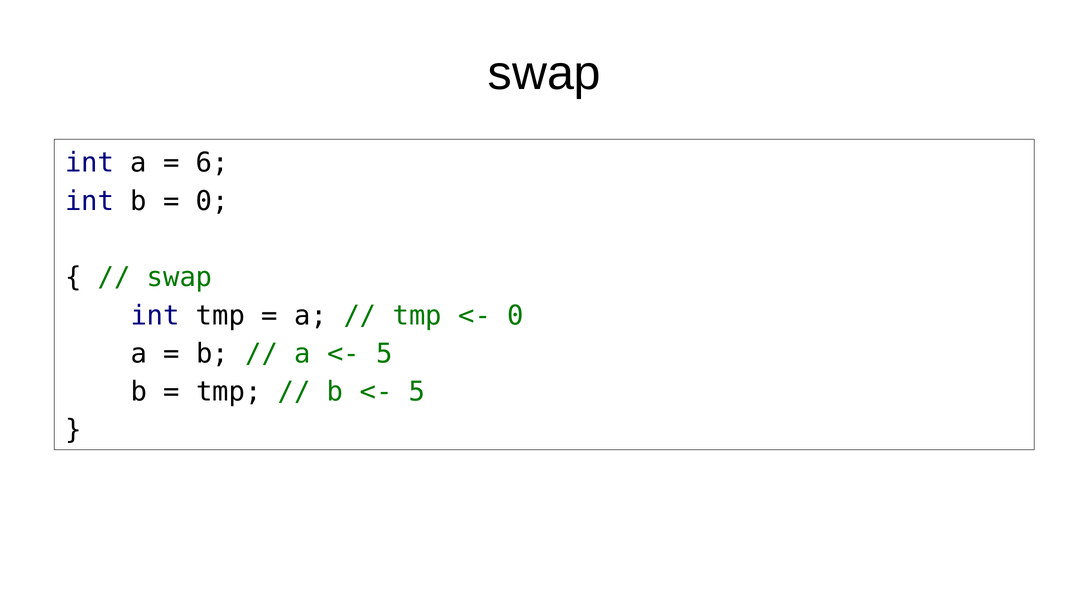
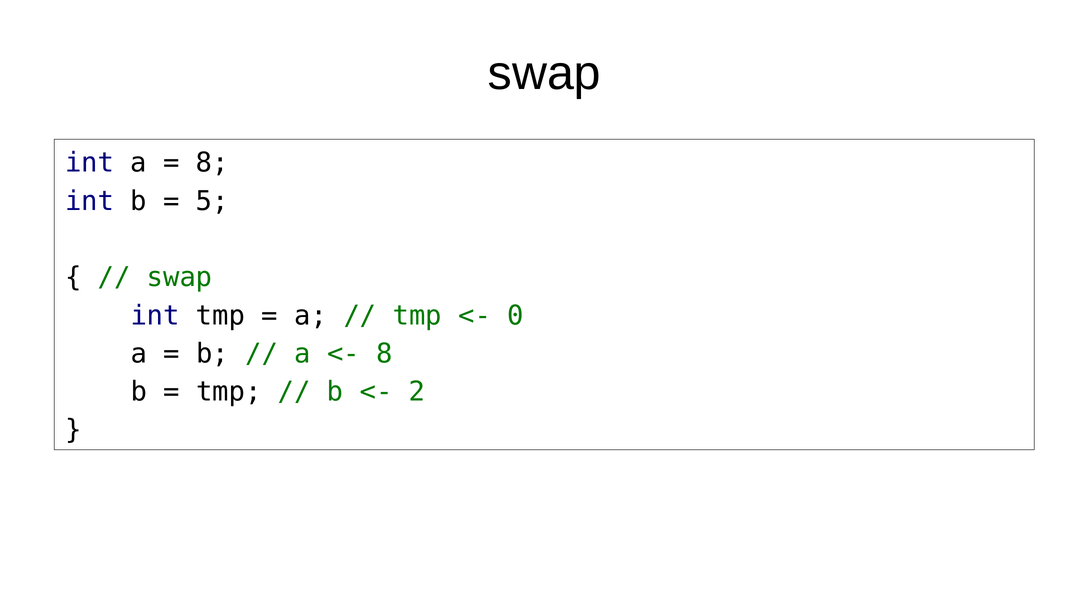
6: 6 -> 8 (212, 163)
0: 0 -> 5 (212, 201)
5: 5 -> 8 (384, 353)
5: 5 -> 2 (417, 392)
